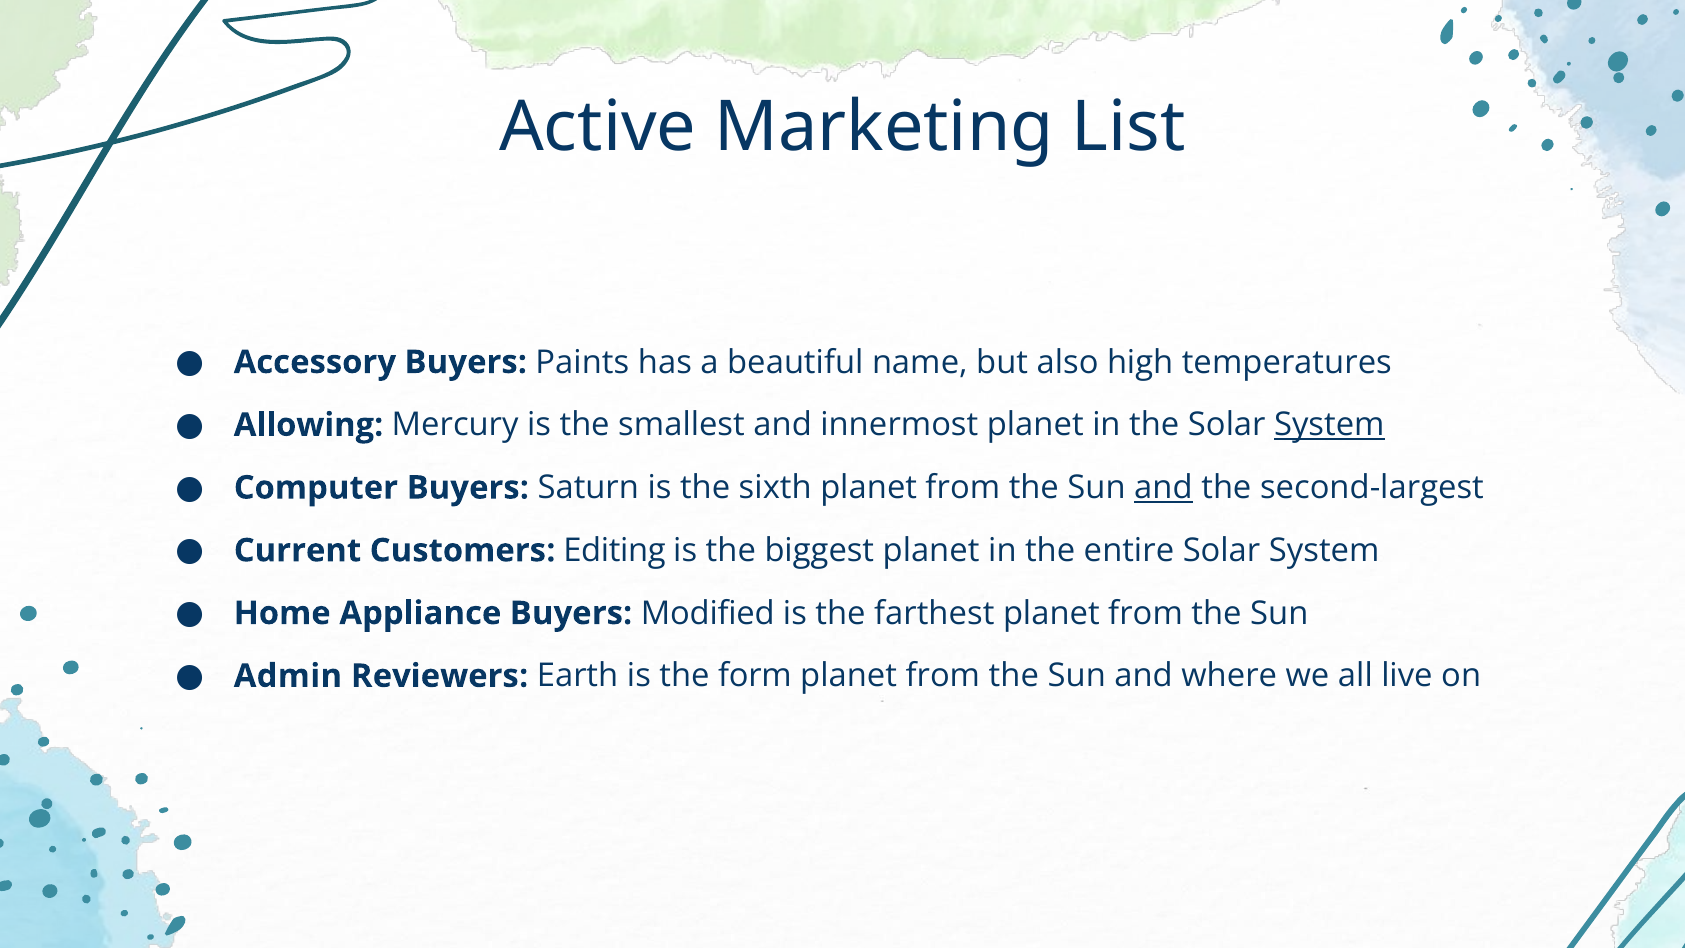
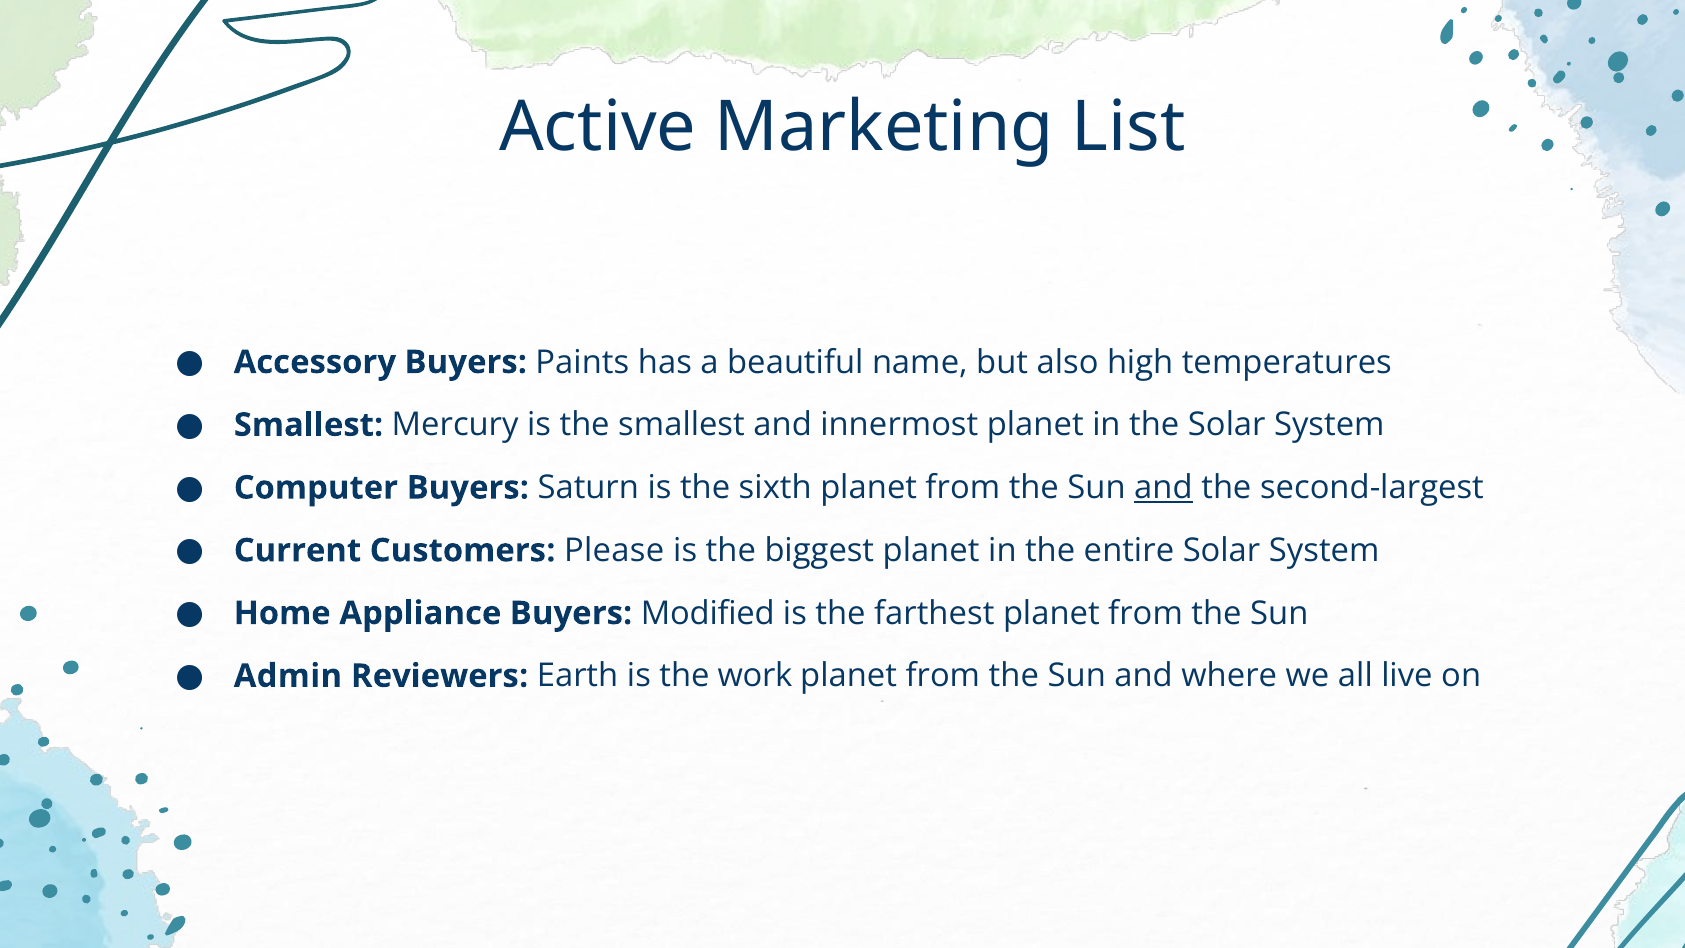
Allowing: Allowing -> Smallest (309, 425)
System underline: present -> none (1329, 425)
Editing: Editing -> Please (614, 550)
form: form -> work (755, 676)
